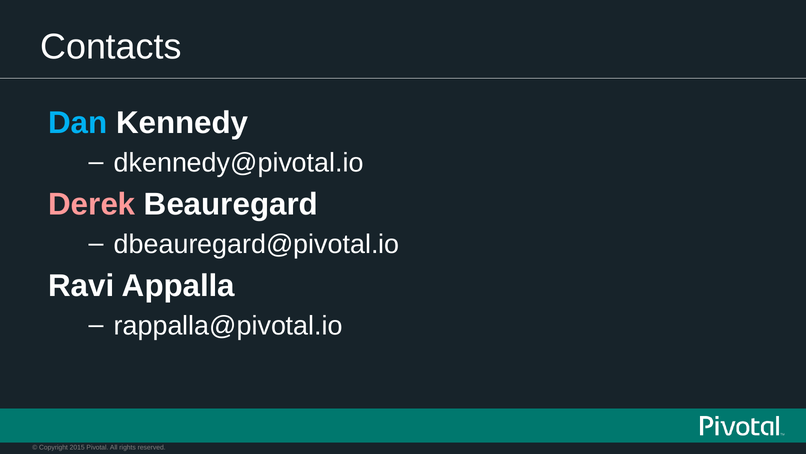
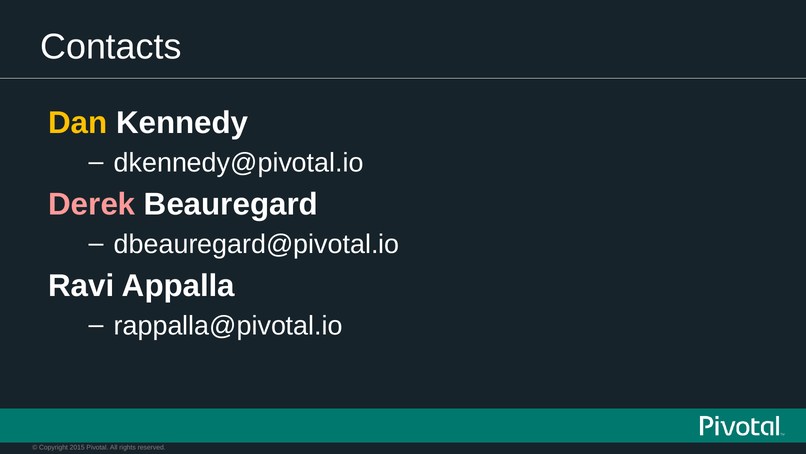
Dan colour: light blue -> yellow (78, 123)
